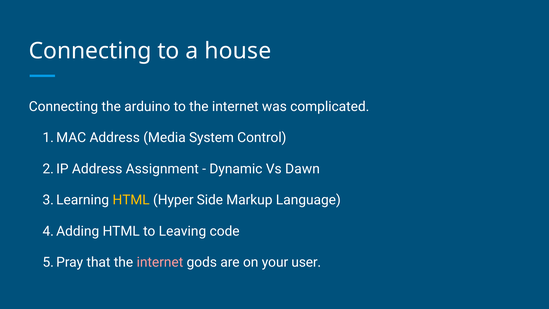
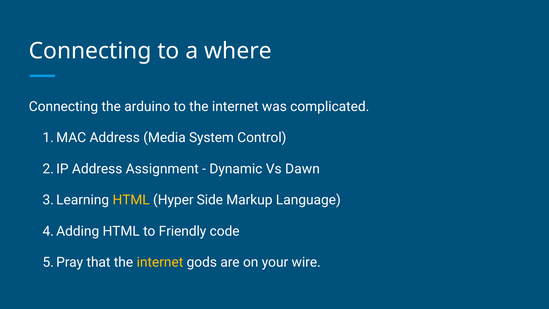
house: house -> where (238, 51)
Leaving: Leaving -> Friendly (183, 231)
internet colour: pink -> yellow (160, 262)
user: user -> wire (306, 262)
